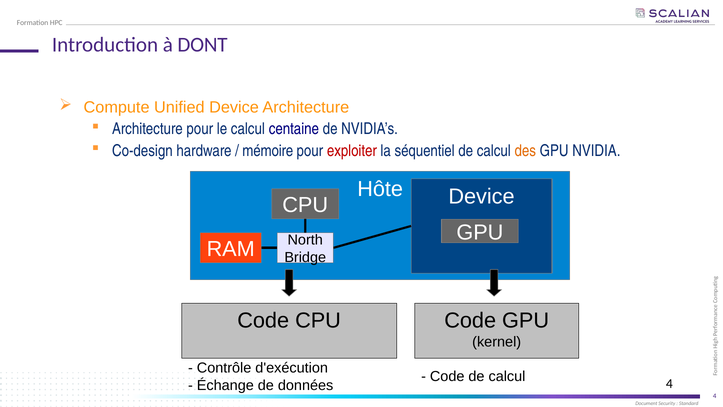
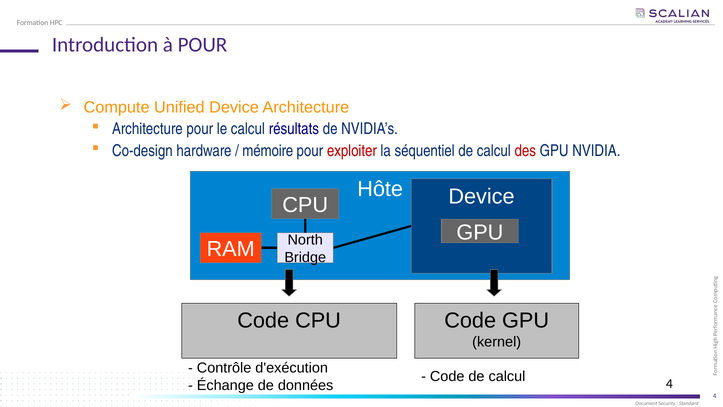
à DONT: DONT -> POUR (202, 45)
centaine: centaine -> résultats (294, 129)
des colour: orange -> red (525, 151)
